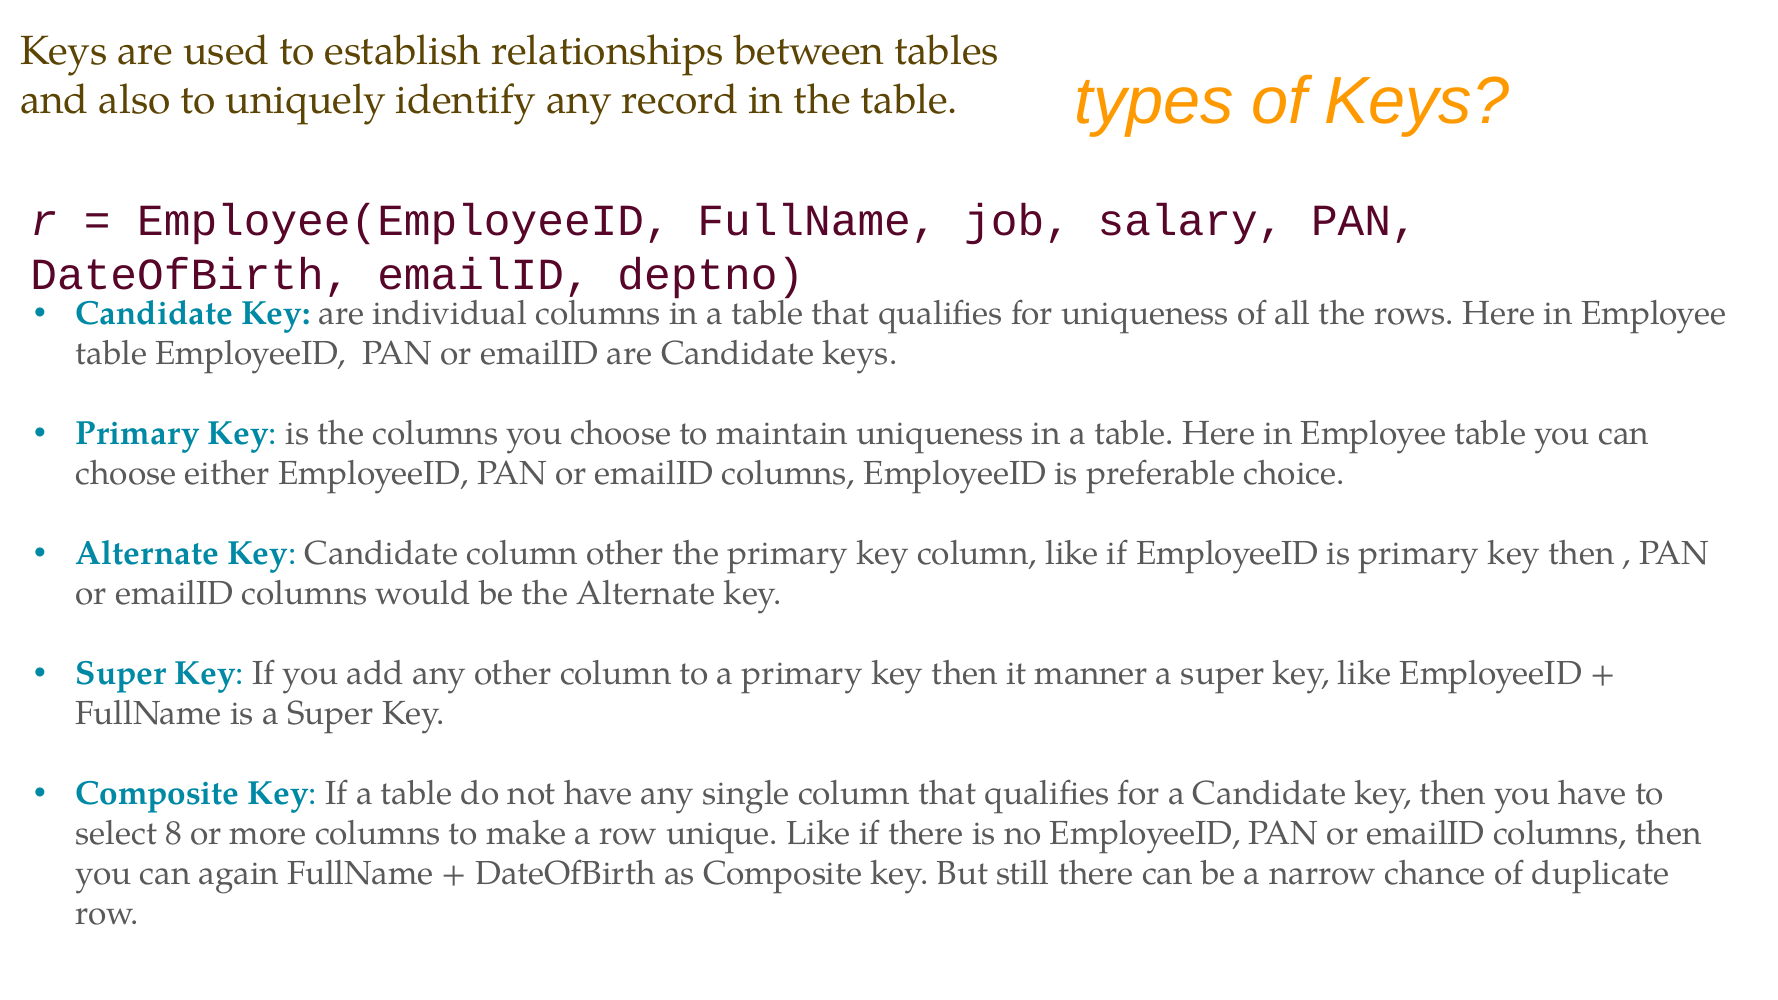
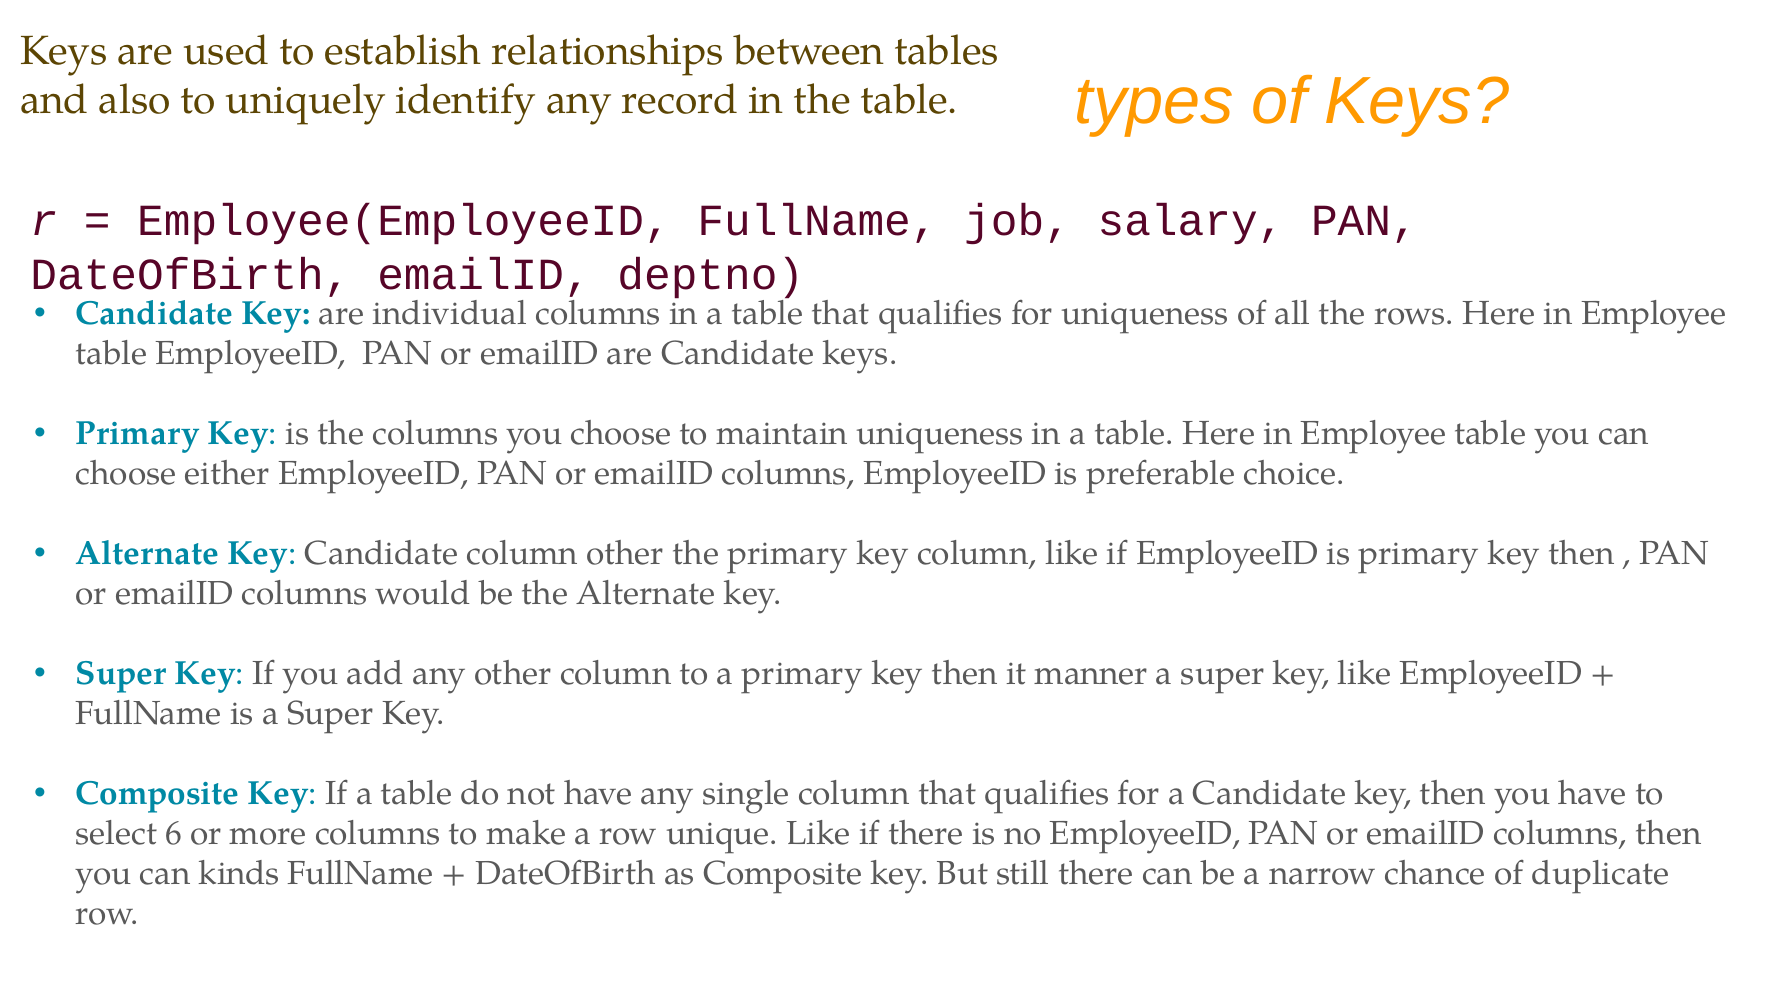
8: 8 -> 6 (174, 834)
again: again -> kinds (239, 874)
